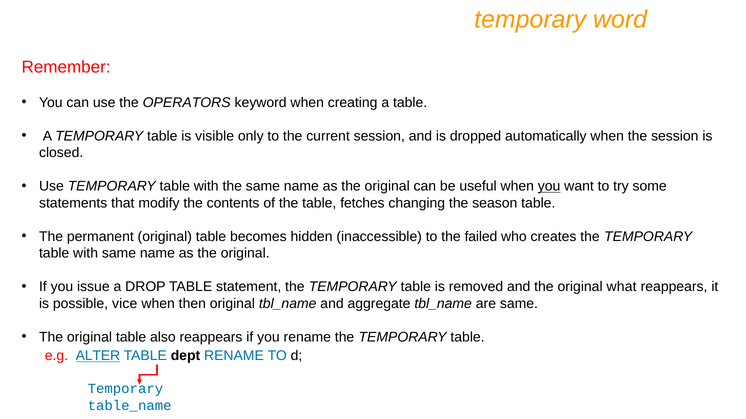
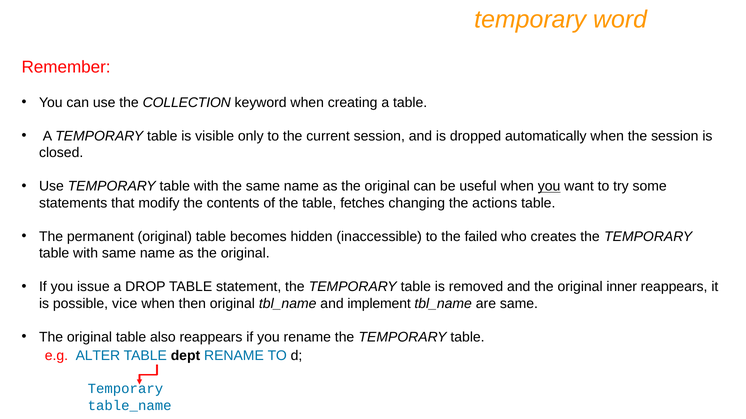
OPERATORS: OPERATORS -> COLLECTION (187, 103)
season: season -> actions (495, 203)
what: what -> inner (622, 287)
aggregate: aggregate -> implement (379, 304)
ALTER underline: present -> none (98, 356)
